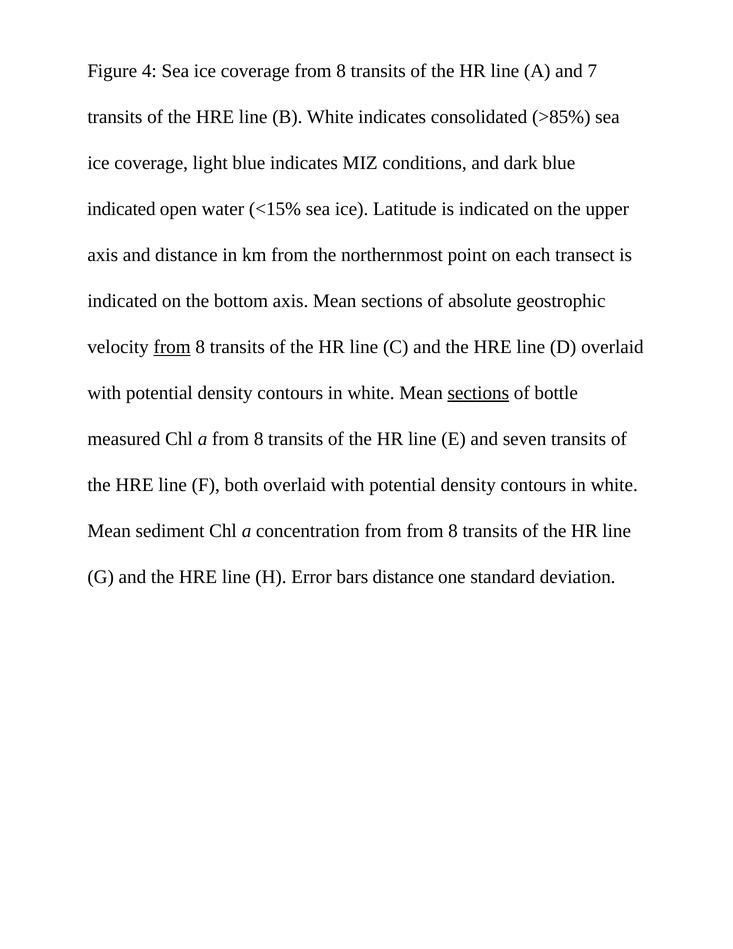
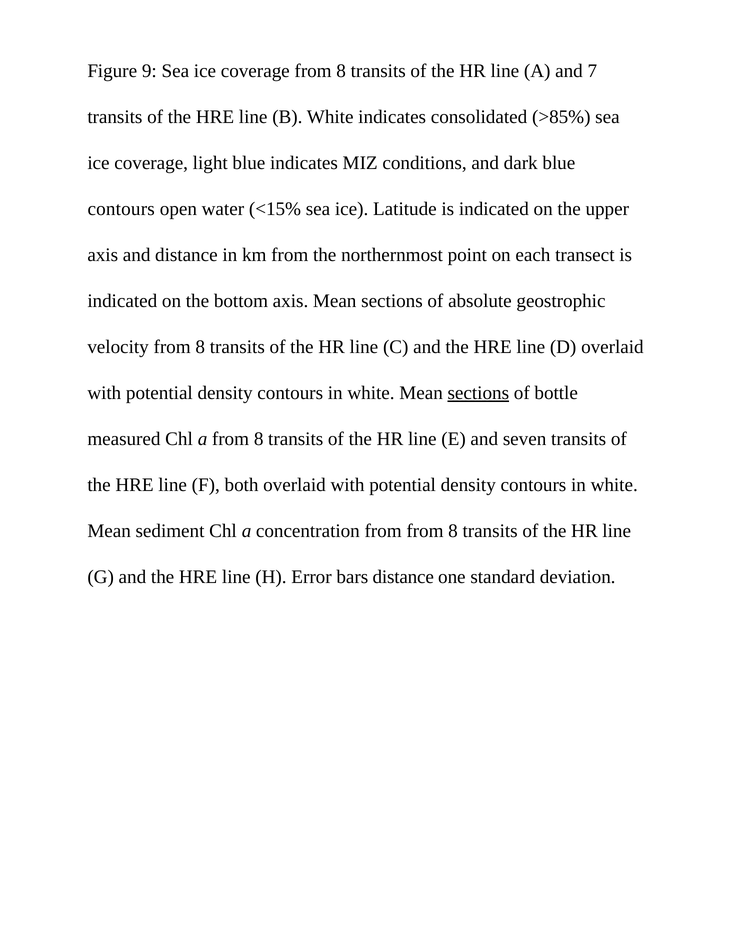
4: 4 -> 9 (149, 71)
indicated: indicated -> contours (121, 209)
from underline: present -> none (172, 347)
